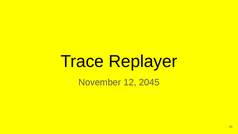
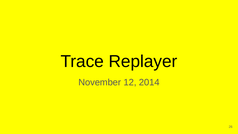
2045: 2045 -> 2014 (149, 82)
